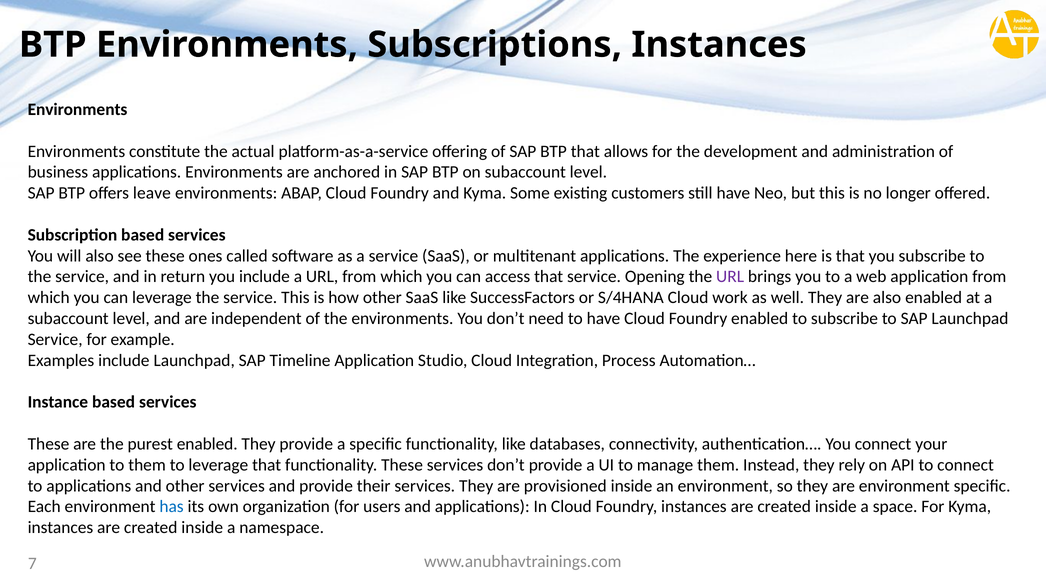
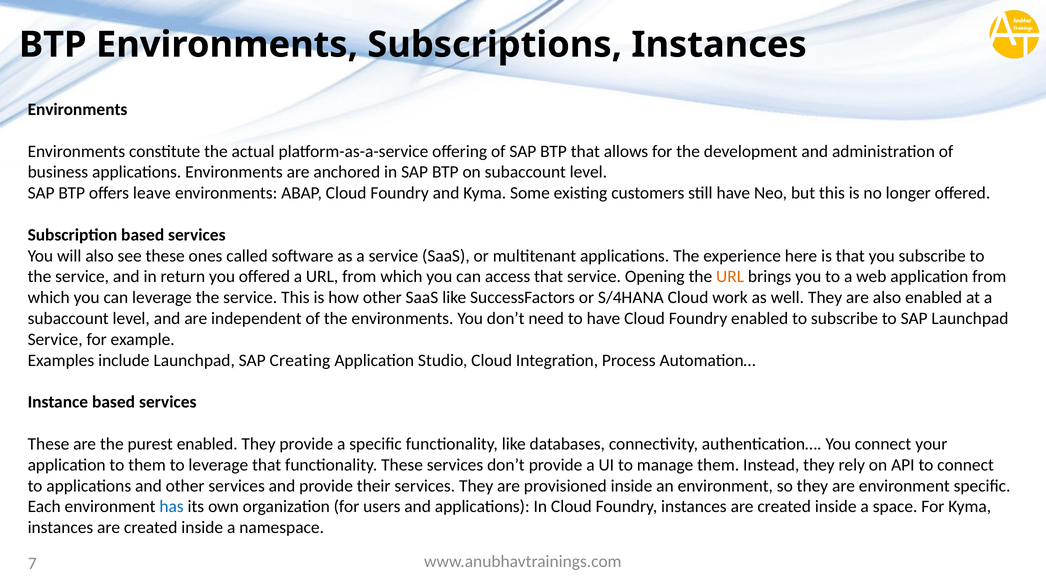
you include: include -> offered (264, 277)
URL colour: purple -> orange (730, 277)
Timeline: Timeline -> Creating (300, 361)
